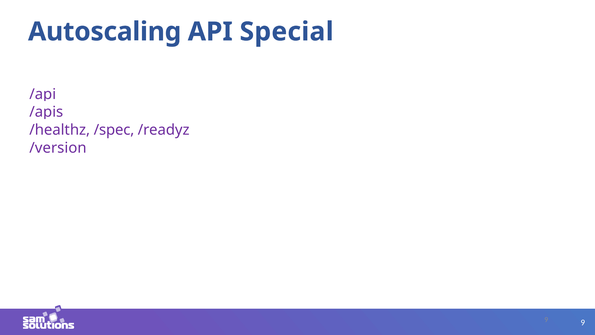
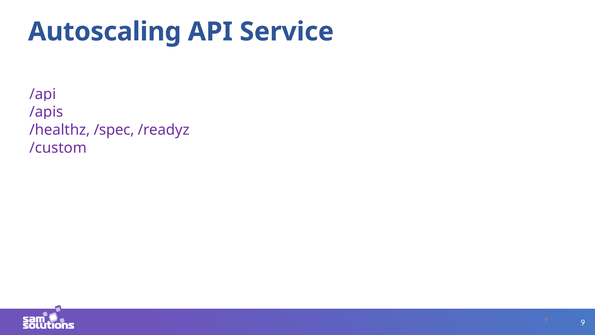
Special: Special -> Service (287, 32)
/version: /version -> /custom (58, 148)
